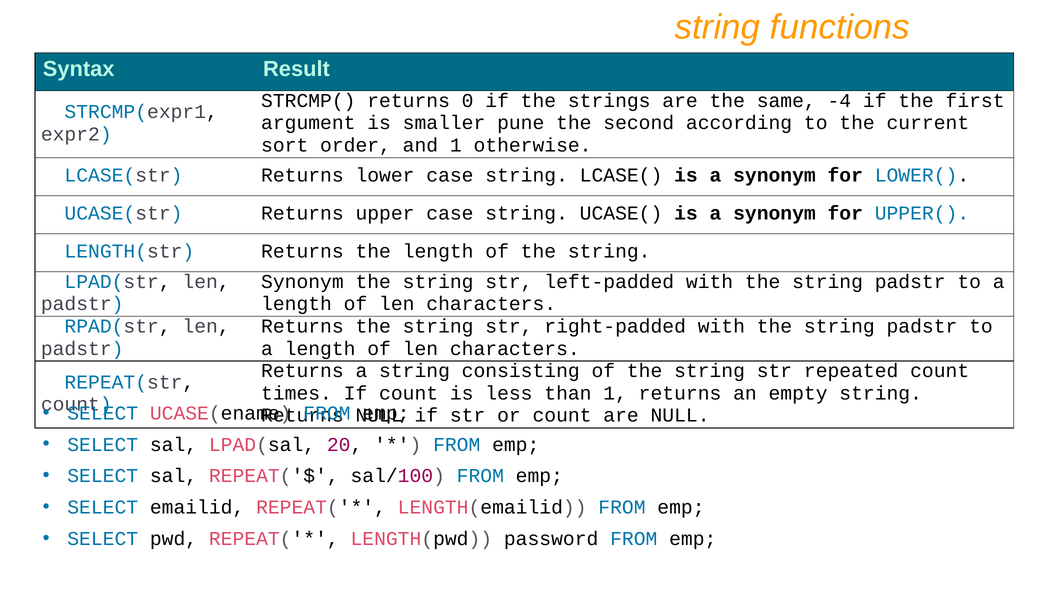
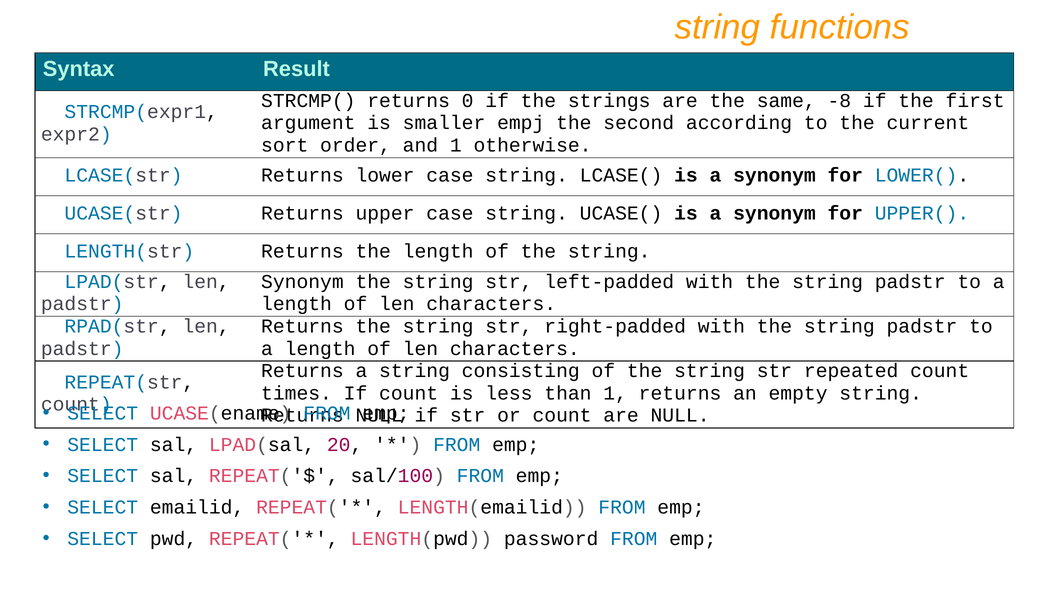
-4: -4 -> -8 (839, 101)
pune: pune -> empj (521, 123)
